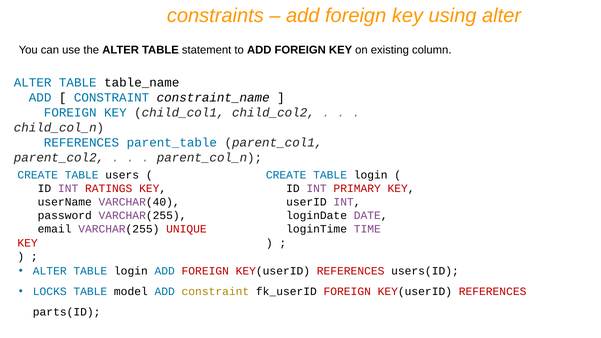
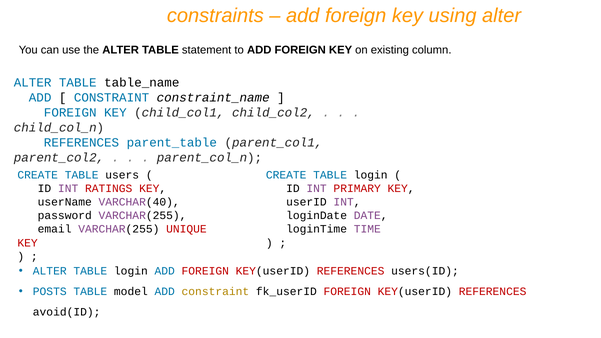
LOCKS: LOCKS -> POSTS (50, 292)
parts(ID: parts(ID -> avoid(ID (67, 312)
